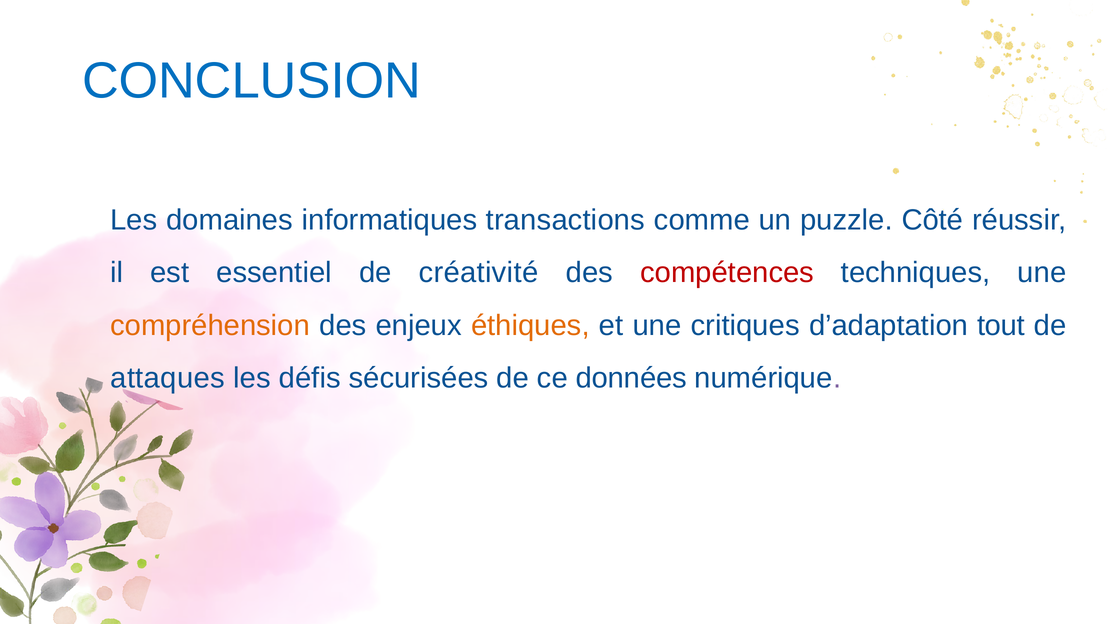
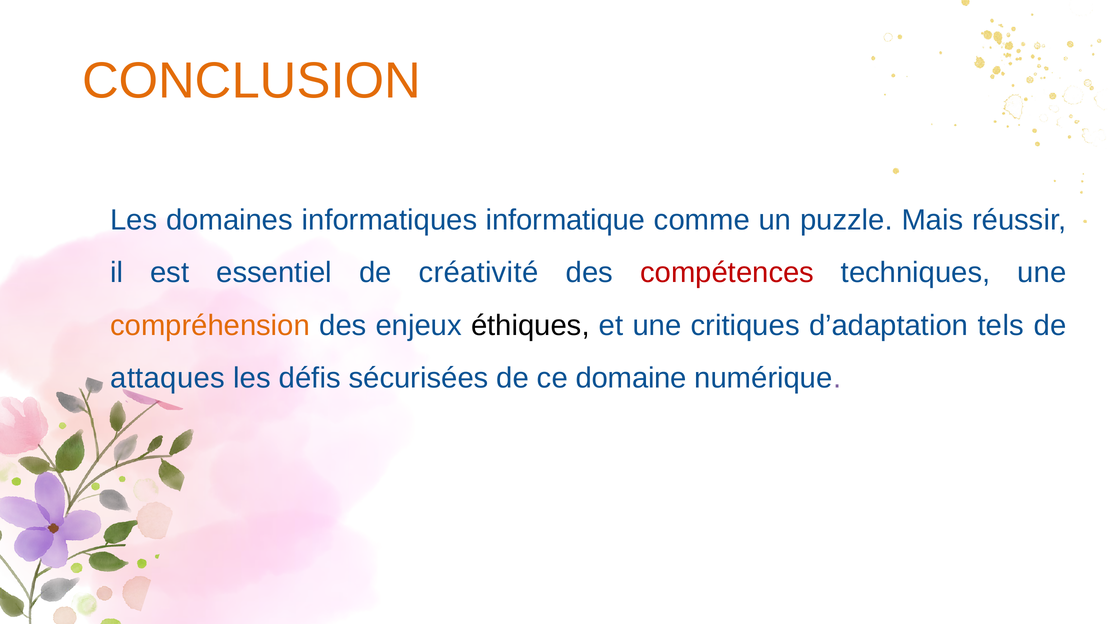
CONCLUSION colour: blue -> orange (251, 81)
transactions: transactions -> informatique (566, 220)
Côté: Côté -> Mais (932, 220)
éthiques colour: orange -> black (530, 326)
tout: tout -> tels (1001, 326)
données: données -> domaine (631, 378)
